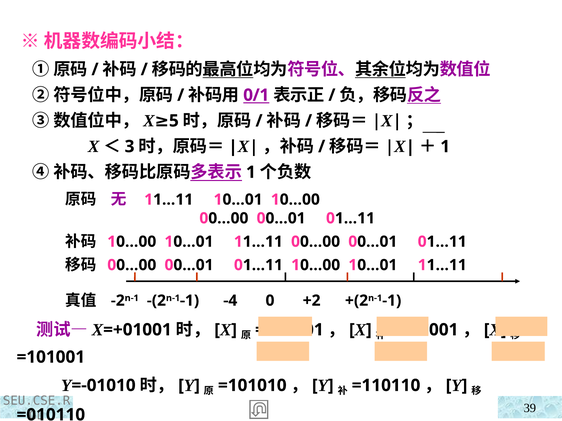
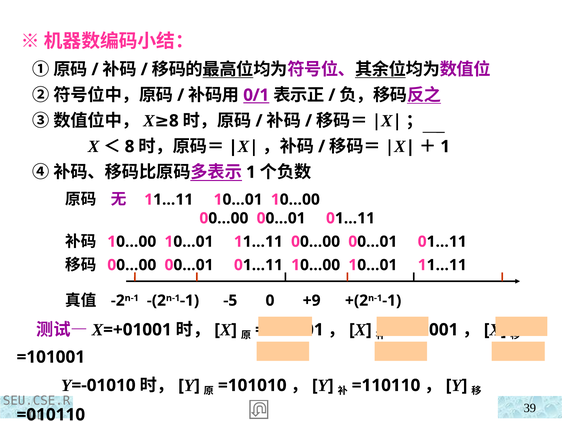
5: 5 -> 8 (174, 121)
3: 3 -> 8 (130, 147)
-4: -4 -> -5 (230, 301)
+2: +2 -> +9 (312, 301)
